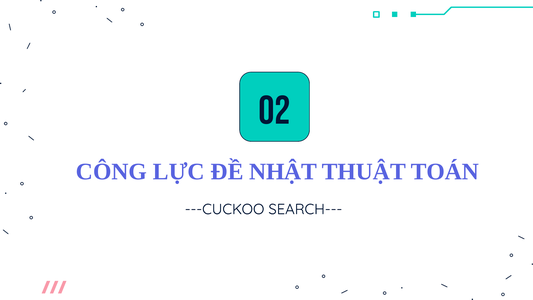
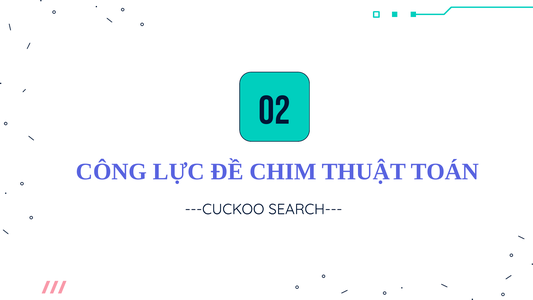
NHẬT: NHẬT -> CHIM (283, 172)
